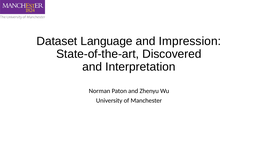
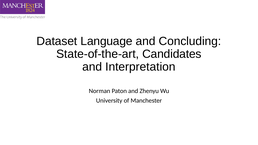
Impression: Impression -> Concluding (190, 41)
Discovered: Discovered -> Candidates (172, 54)
